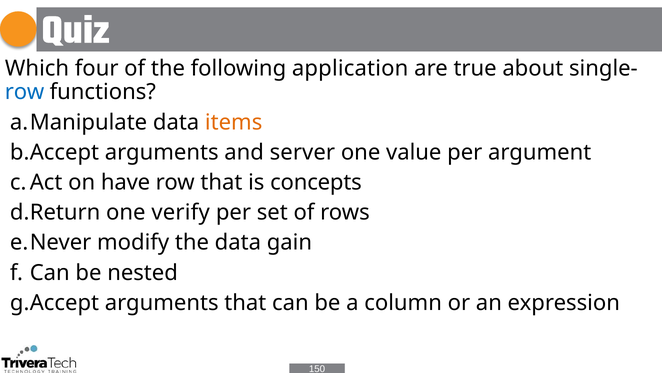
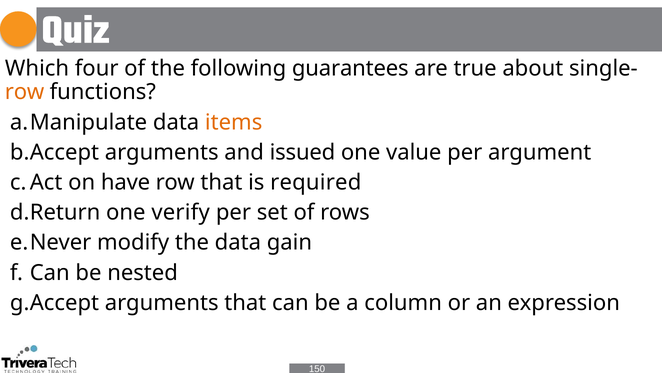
application: application -> guarantees (350, 68)
row colour: blue -> orange (25, 92)
server: server -> issued (302, 152)
concepts: concepts -> required (316, 182)
